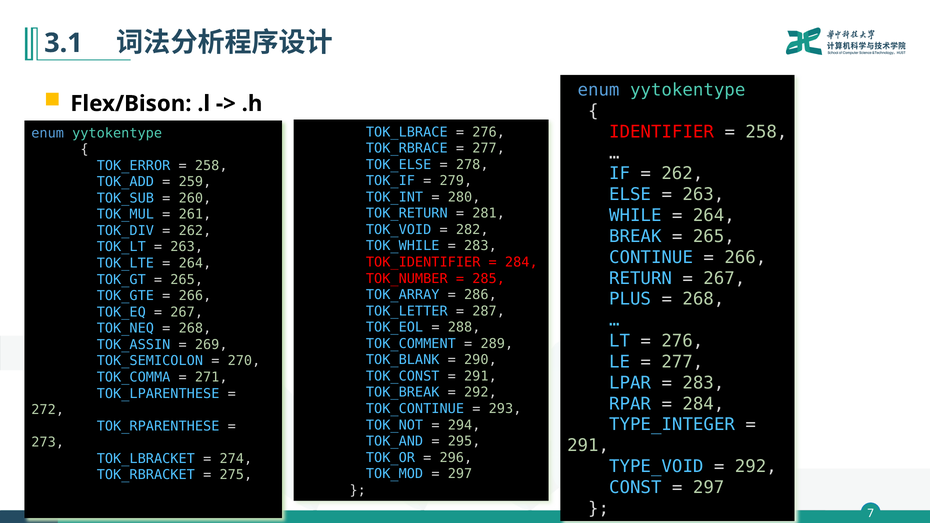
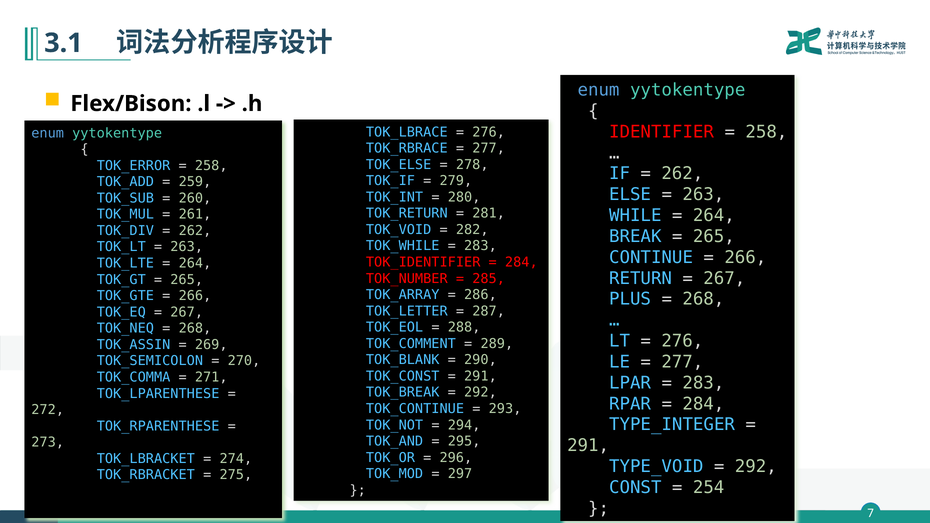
297: 297 -> 254 (709, 488)
